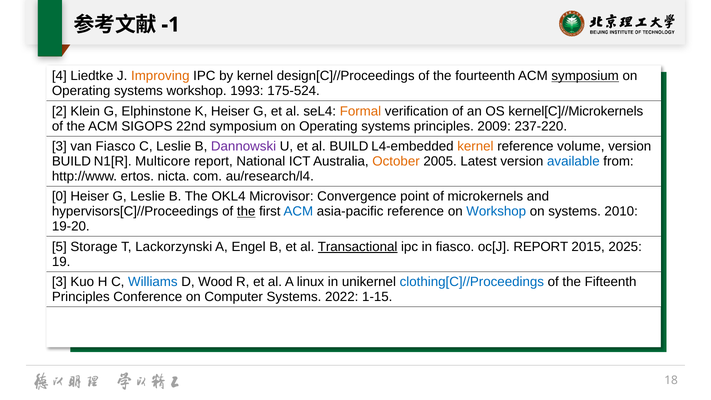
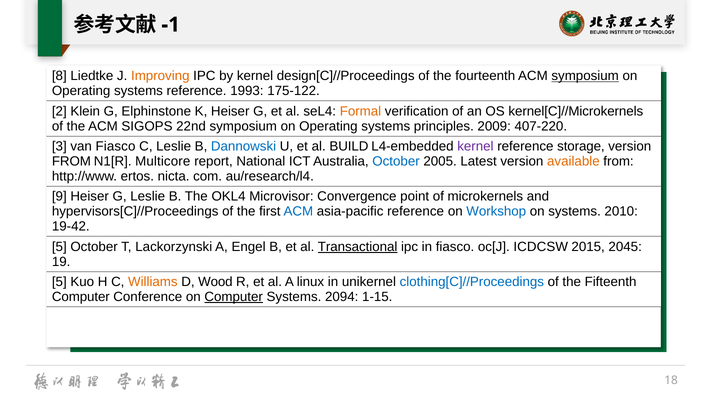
4: 4 -> 8 (59, 76)
systems workshop: workshop -> reference (197, 91)
175-524: 175-524 -> 175-122 (294, 91)
237-220: 237-220 -> 407-220 (541, 126)
Dannowski colour: purple -> blue (244, 146)
kernel colour: orange -> purple (475, 146)
volume: volume -> storage (581, 146)
BUILD: BUILD -> FROM (71, 161)
October colour: orange -> blue (396, 161)
available colour: blue -> orange (573, 161)
0: 0 -> 9 (59, 197)
the underline: present -> none (246, 211)
19-20: 19-20 -> 19-42 (71, 226)
5 Storage: Storage -> October (94, 247)
oc[J REPORT: REPORT -> ICDCSW (541, 247)
2025: 2025 -> 2045 (625, 247)
3: 3 -> 5 (59, 282)
Williams colour: blue -> orange (153, 282)
Principles: Principles -> Computer (81, 297)
Computer underline: none -> present (234, 297)
2022: 2022 -> 2094 (342, 297)
